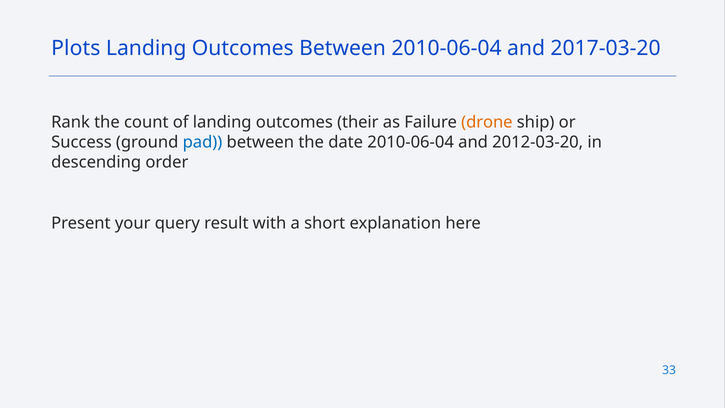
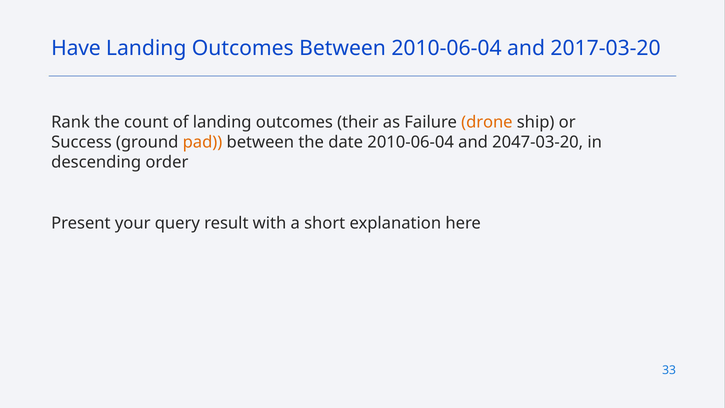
Plots: Plots -> Have (76, 48)
pad colour: blue -> orange (202, 142)
2012-03-20: 2012-03-20 -> 2047-03-20 (538, 142)
